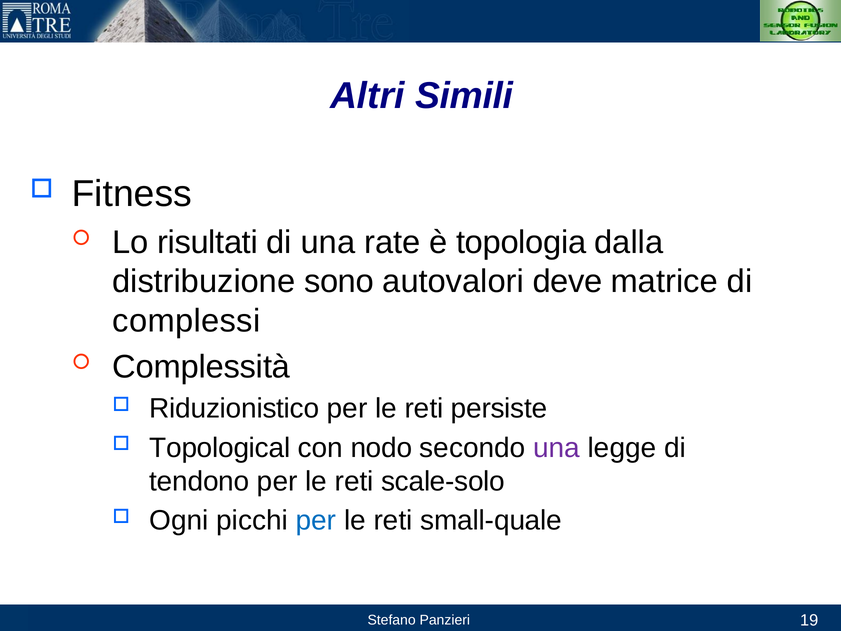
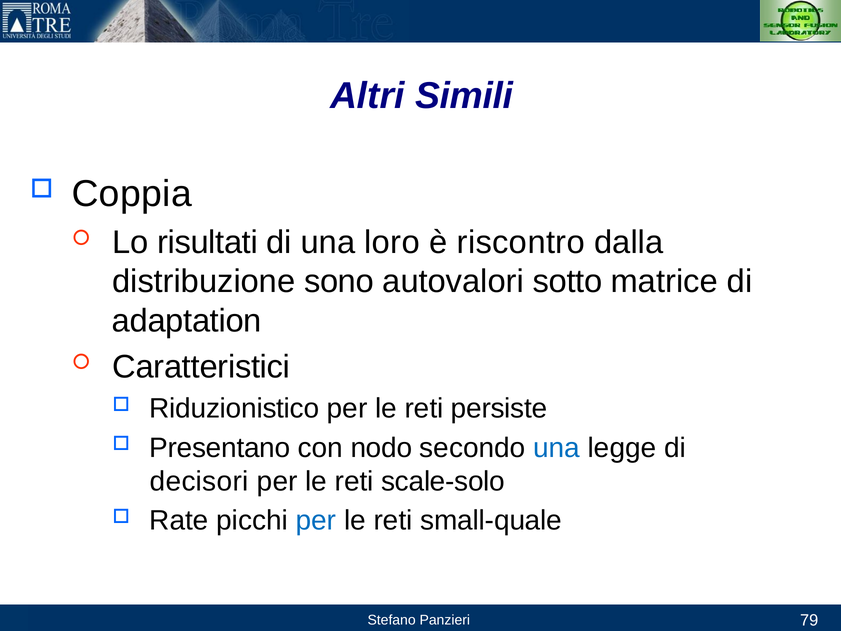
Fitness: Fitness -> Coppia (132, 194)
rate: rate -> loro (392, 242)
topologia: topologia -> riscontro (521, 242)
deve: deve -> sotto (568, 282)
complessi: complessi -> adaptation (187, 321)
Complessità: Complessità -> Caratteristici (201, 367)
Topological: Topological -> Presentano (220, 448)
una colour: purple -> blue (557, 448)
tendono: tendono -> decisori (199, 481)
Ogni: Ogni -> Rate (179, 520)
19: 19 -> 79 (809, 620)
